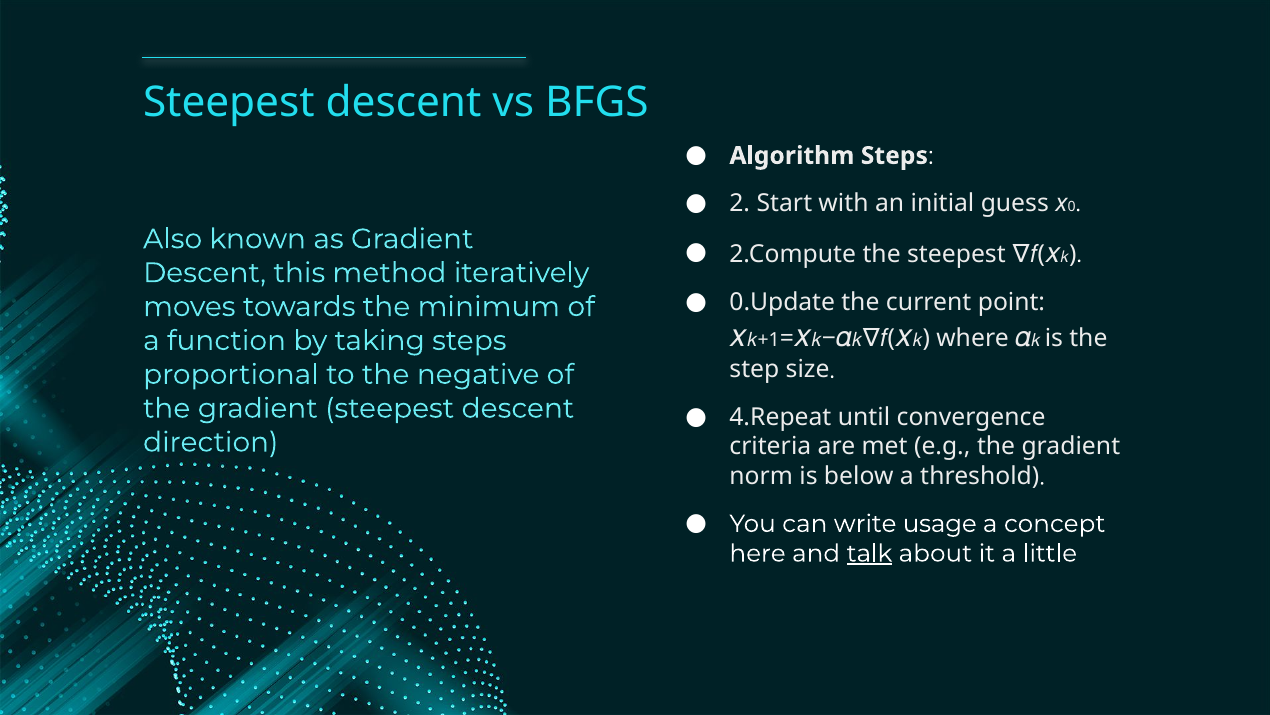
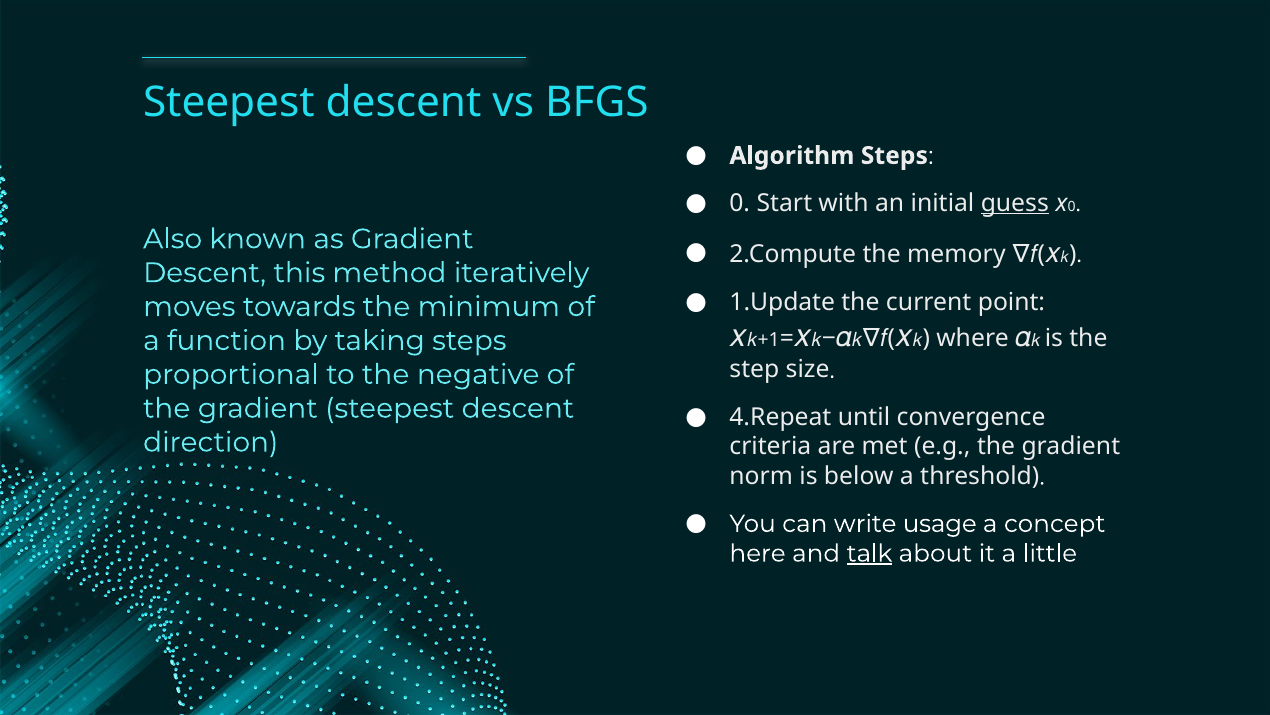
2: 2 -> 0 (740, 203)
guess underline: none -> present (1015, 203)
the steepest: steepest -> memory (956, 254)
0.Update: 0.Update -> 1.Update (782, 302)
